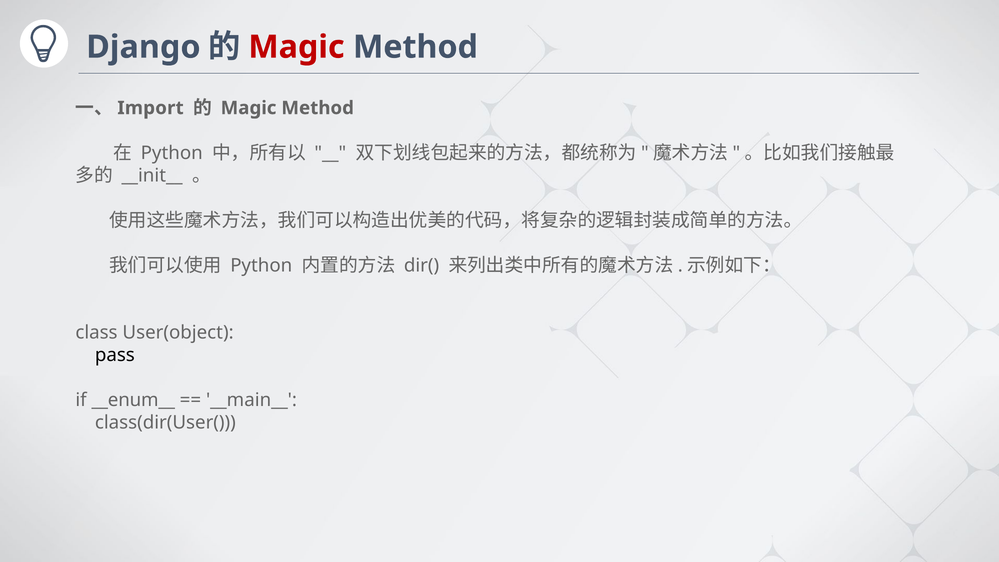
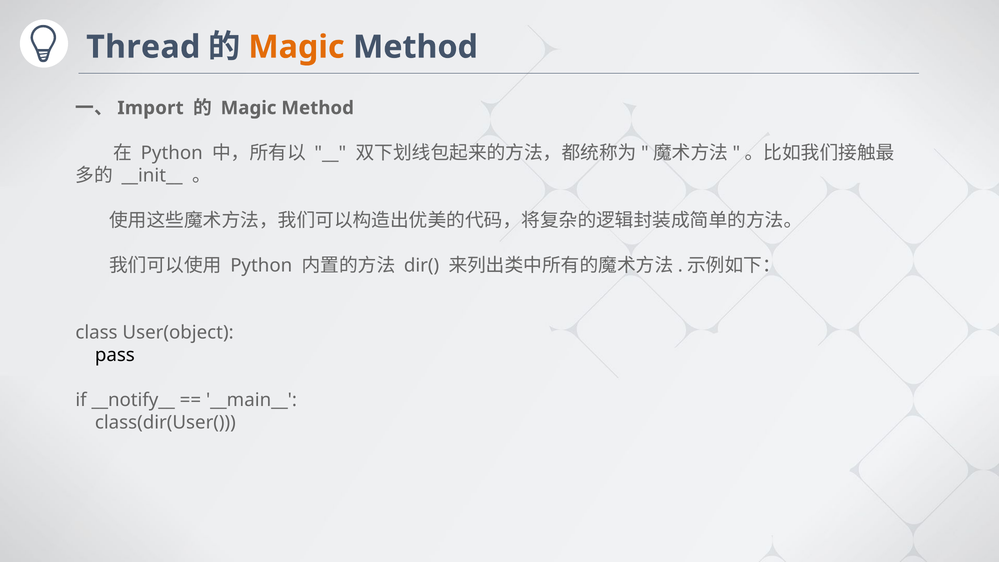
Django: Django -> Thread (143, 47)
Magic colour: red -> orange (296, 47)
__enum__: __enum__ -> __notify__ (133, 400)
